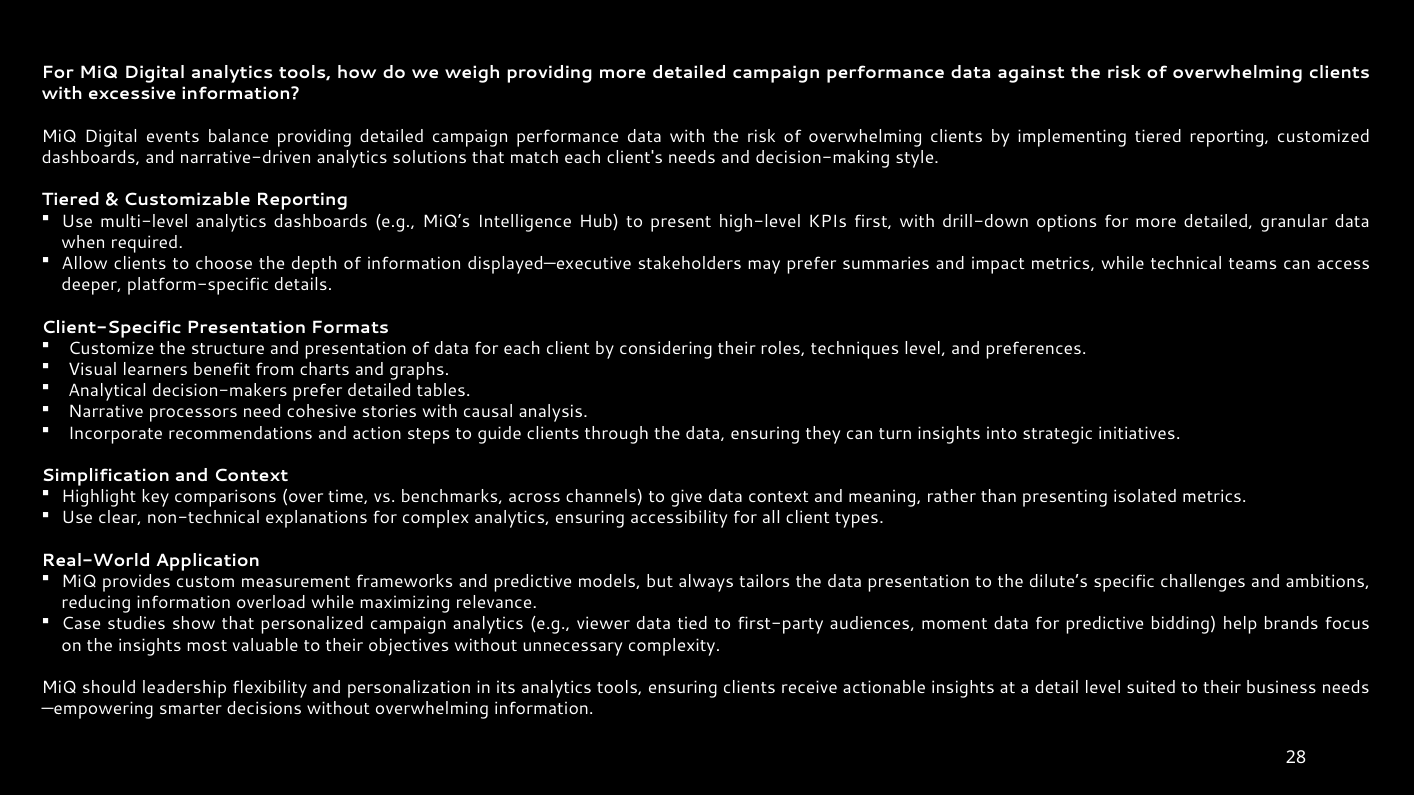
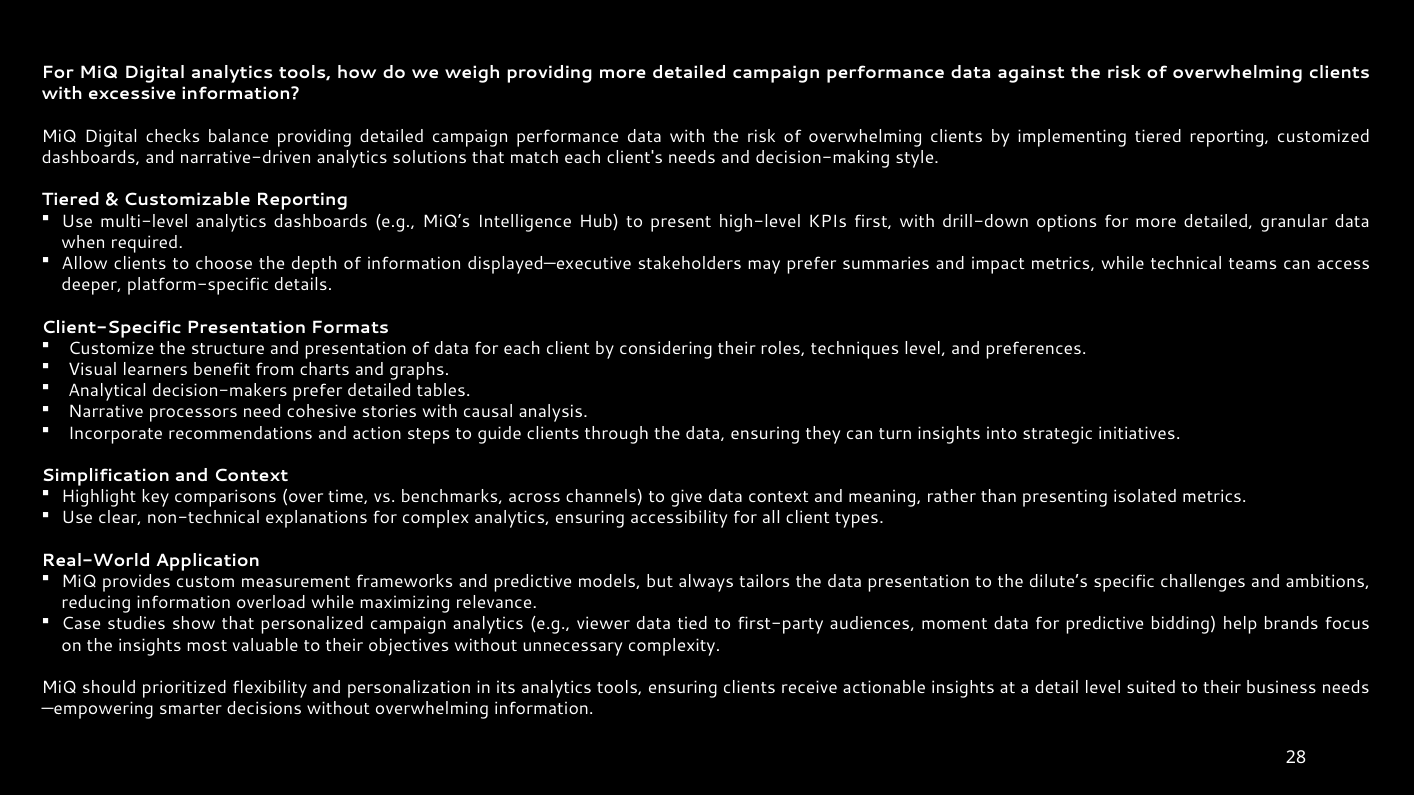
events: events -> checks (173, 137)
leadership: leadership -> prioritized (184, 688)
